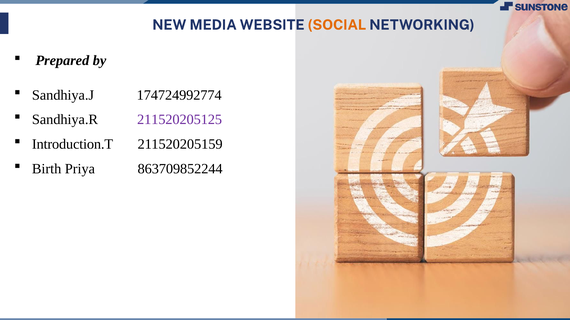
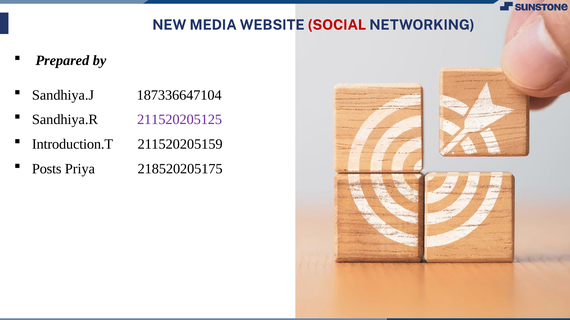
SOCIAL colour: orange -> red (337, 25)
174724992774: 174724992774 -> 187336647104 (179, 95)
Birth: Birth -> Posts (47, 169)
863709852244: 863709852244 -> 218520205175 (180, 169)
